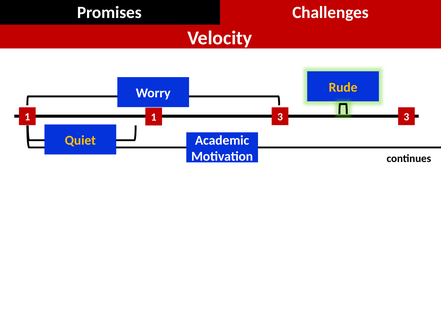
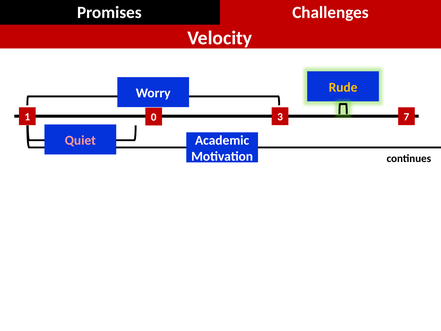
1 1: 1 -> 0 (154, 117)
3 3: 3 -> 7 (406, 117)
Quiet colour: yellow -> pink (80, 140)
